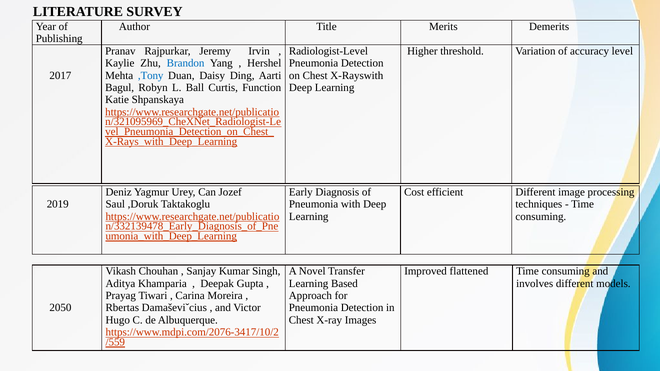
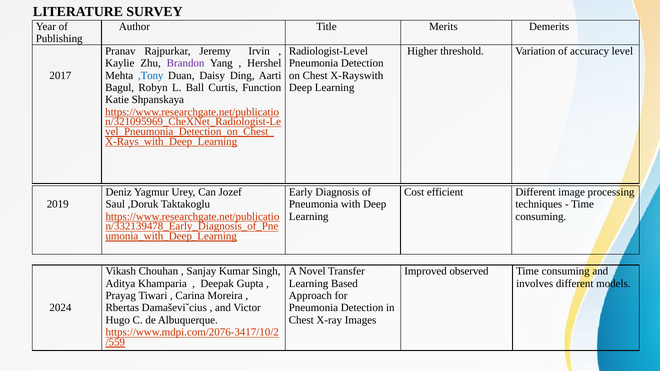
Brandon colour: blue -> purple (186, 63)
flattened: flattened -> observed (469, 271)
2050: 2050 -> 2024 (60, 308)
